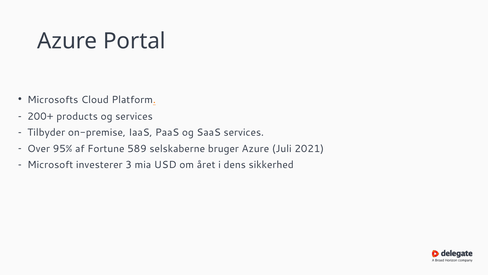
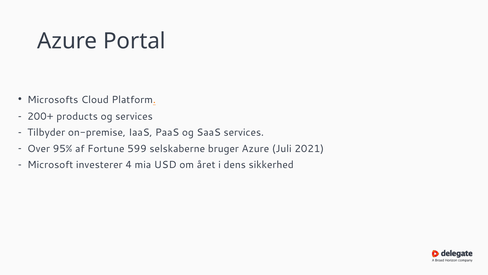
589: 589 -> 599 (137, 148)
3: 3 -> 4 (129, 164)
